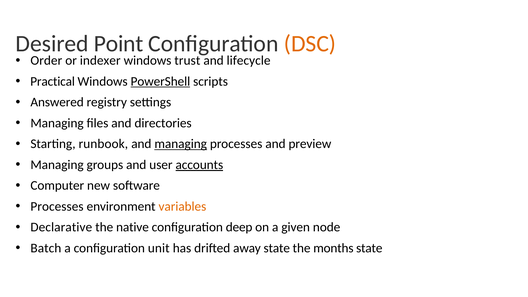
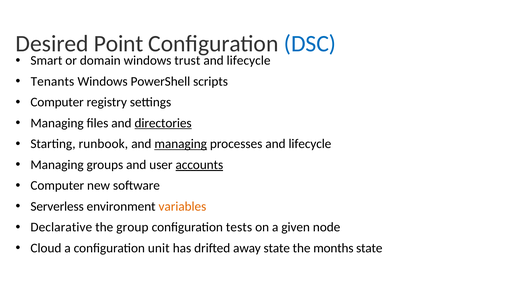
DSC colour: orange -> blue (310, 44)
Order: Order -> Smart (46, 61)
indexer: indexer -> domain (100, 61)
Practical: Practical -> Tenants (52, 81)
PowerShell underline: present -> none (160, 81)
Answered: Answered -> Computer (57, 102)
directories underline: none -> present (163, 123)
processes and preview: preview -> lifecycle (310, 144)
Processes: Processes -> Serverless (57, 206)
native: native -> group (132, 227)
deep: deep -> tests (239, 227)
Batch: Batch -> Cloud (46, 248)
